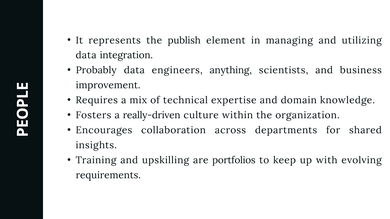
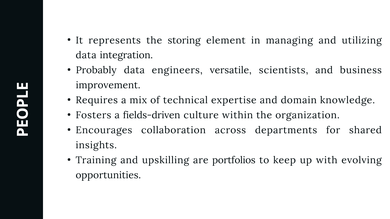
publish: publish -> storing (184, 40)
anything: anything -> versatile (231, 70)
really-driven: really-driven -> fields-driven (152, 115)
requirements: requirements -> opportunities (108, 176)
